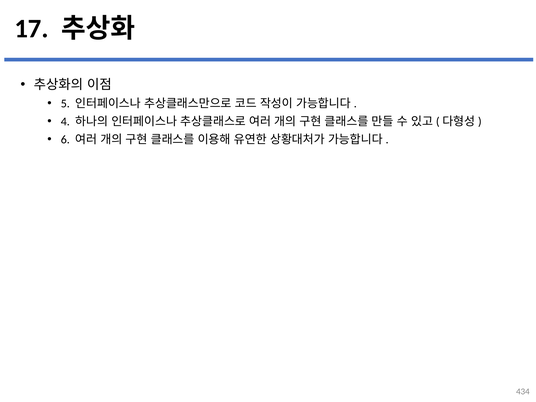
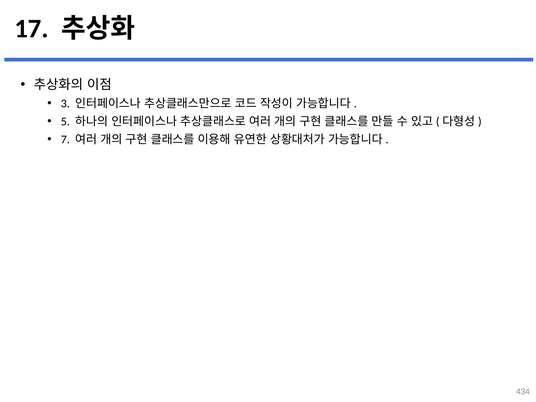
5: 5 -> 3 (65, 104)
4: 4 -> 5 (65, 122)
6: 6 -> 7 (65, 140)
